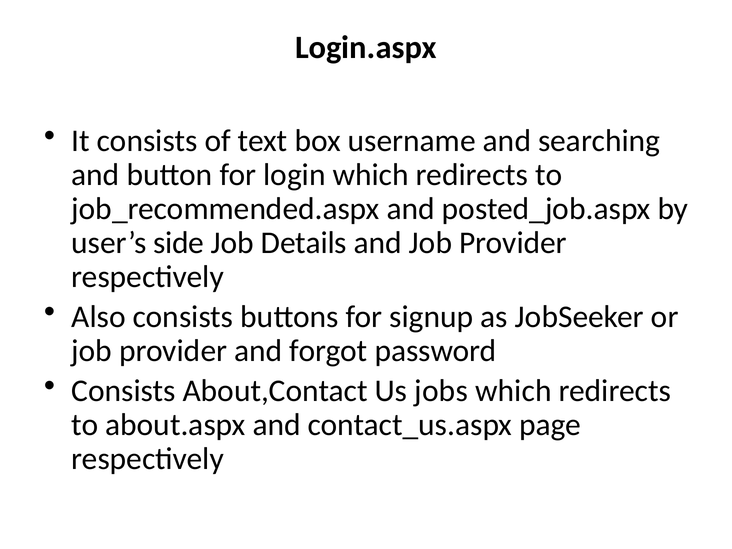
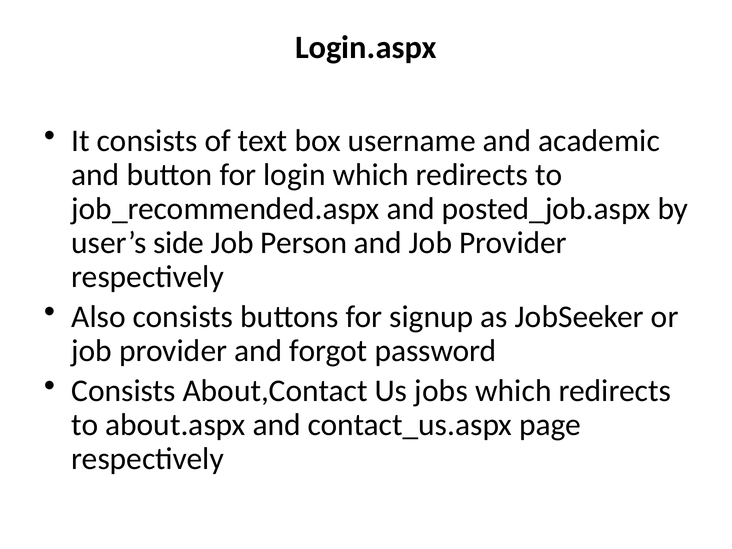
searching: searching -> academic (599, 141)
Details: Details -> Person (304, 243)
